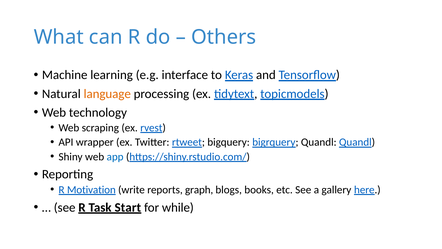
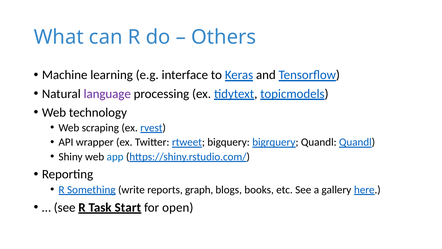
language colour: orange -> purple (107, 94)
Motivation: Motivation -> Something (91, 189)
while: while -> open (178, 207)
